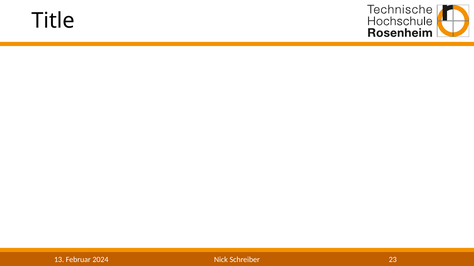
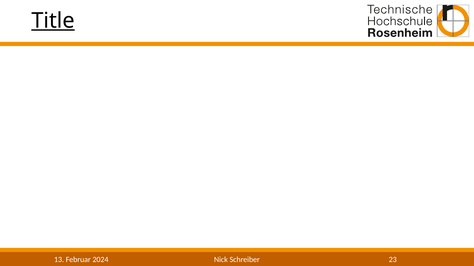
Title underline: none -> present (53, 21)
